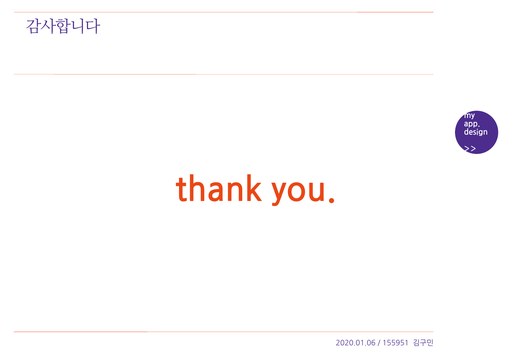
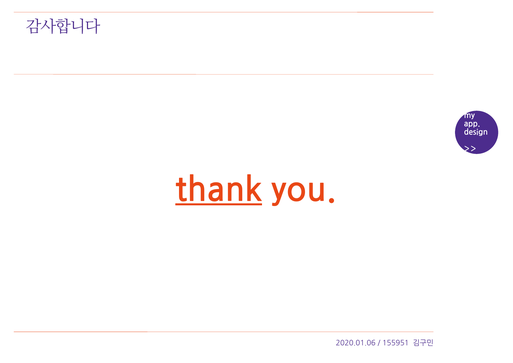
thank underline: none -> present (219, 190)
